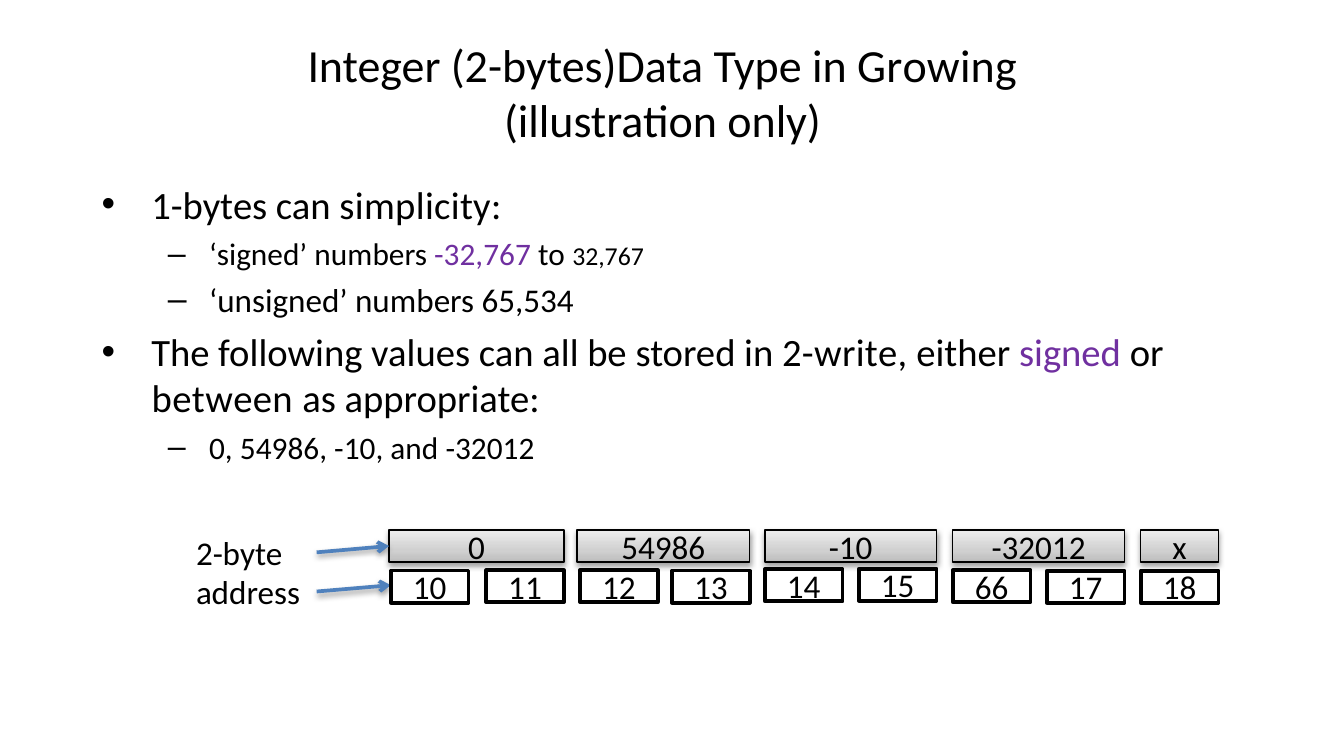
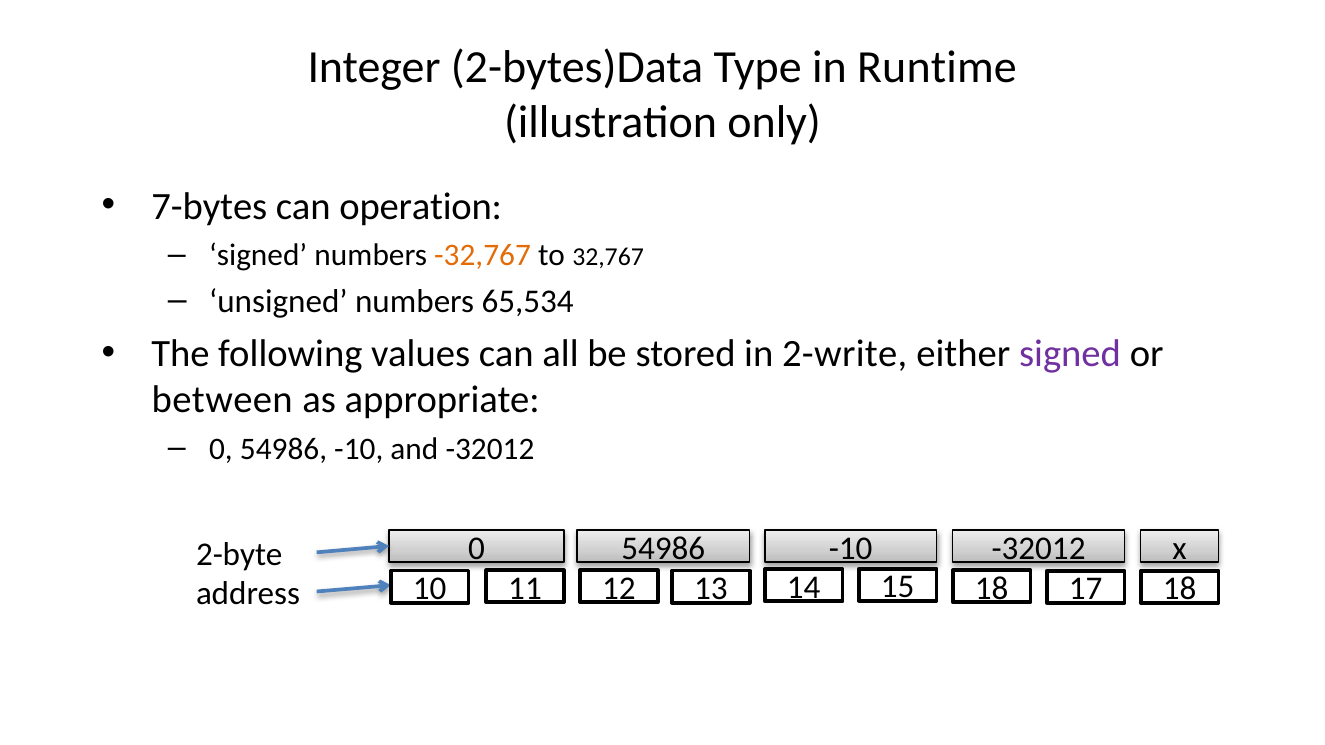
Growing: Growing -> Runtime (937, 68)
1-bytes: 1-bytes -> 7-bytes (209, 206)
simplicity: simplicity -> operation (421, 206)
-32,767 colour: purple -> orange (483, 255)
address 66: 66 -> 18 (992, 589)
